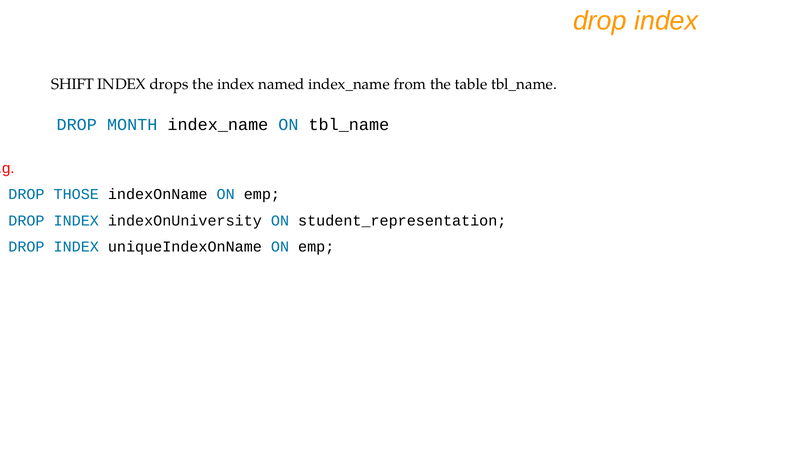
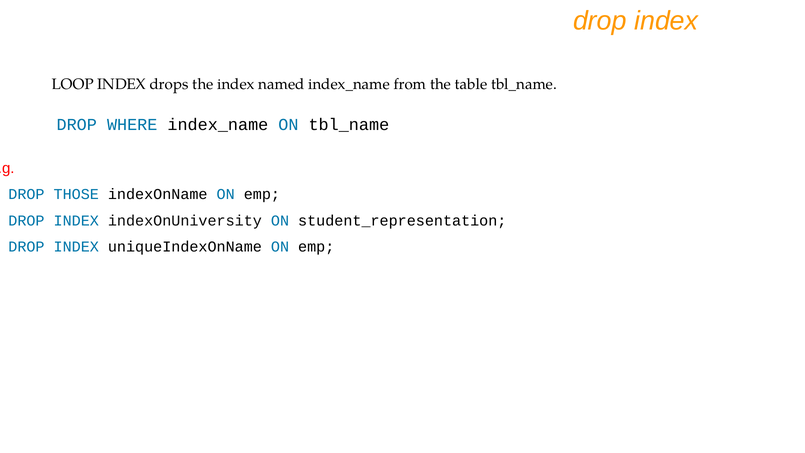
SHIFT: SHIFT -> LOOP (73, 84)
MONTH: MONTH -> WHERE (132, 124)
